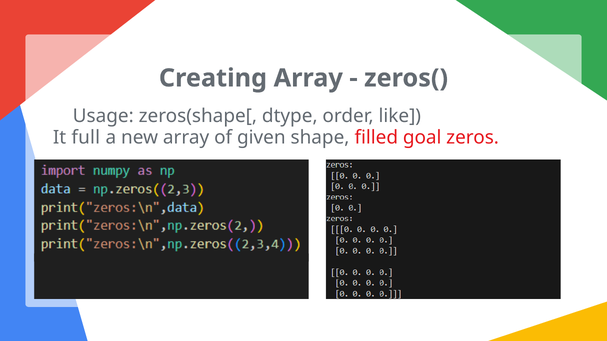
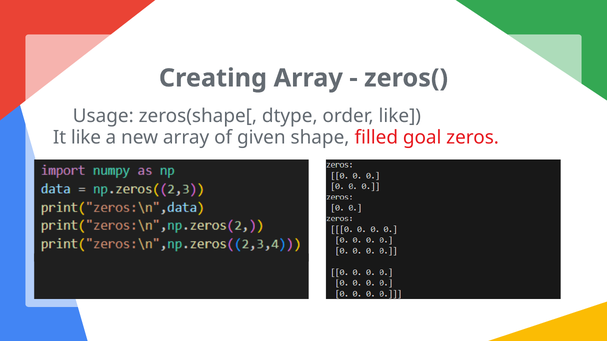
It full: full -> like (86, 137)
